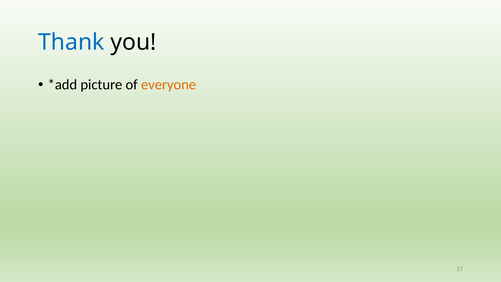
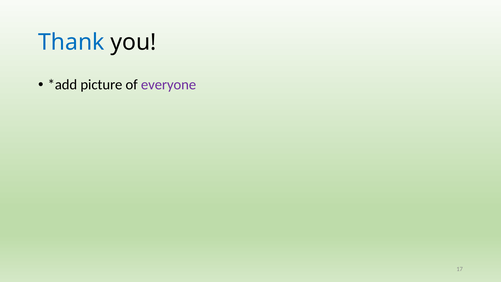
everyone colour: orange -> purple (169, 85)
